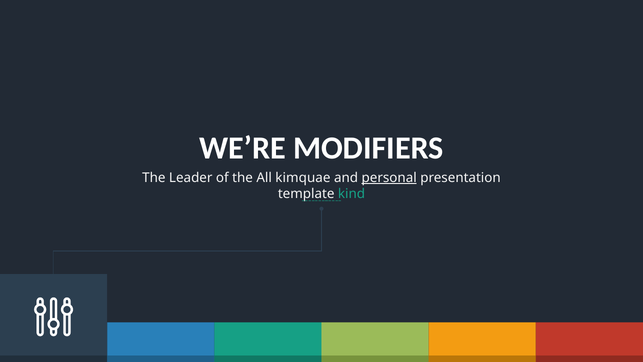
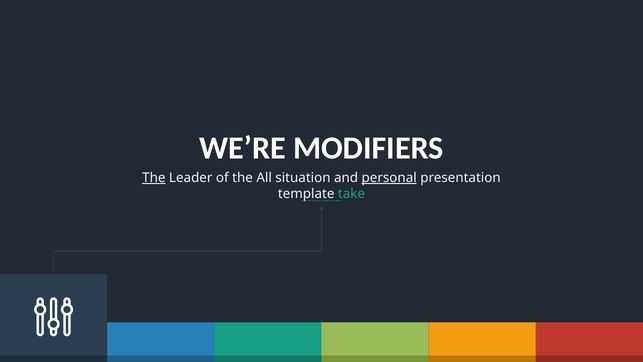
The underline: none -> present (154, 178)
kimquae: kimquae -> situation (303, 178)
kind: kind -> take (351, 194)
